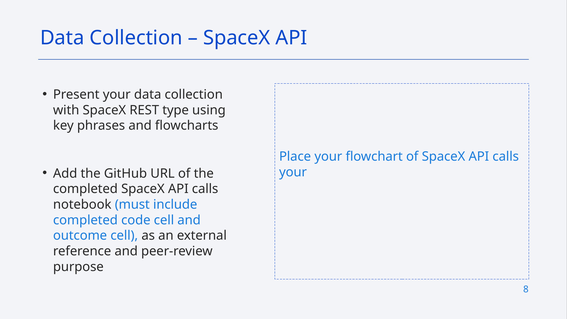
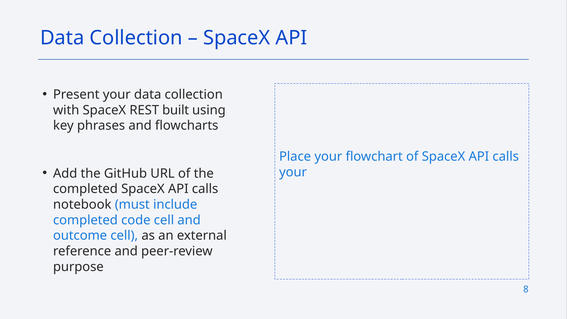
type: type -> built (176, 110)
